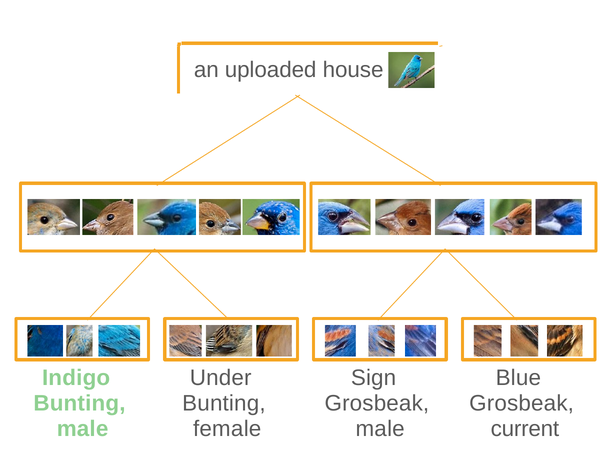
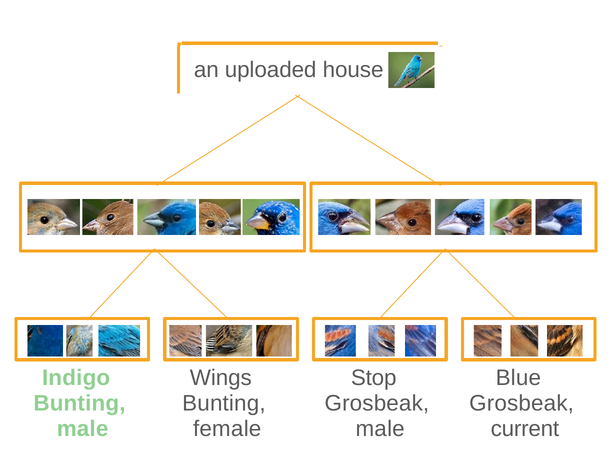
Under: Under -> Wings (221, 378)
Sign: Sign -> Stop (374, 378)
